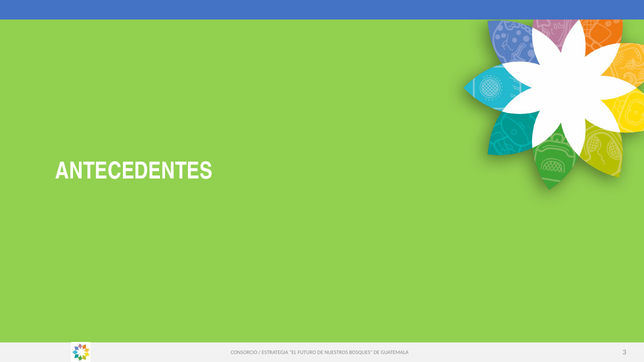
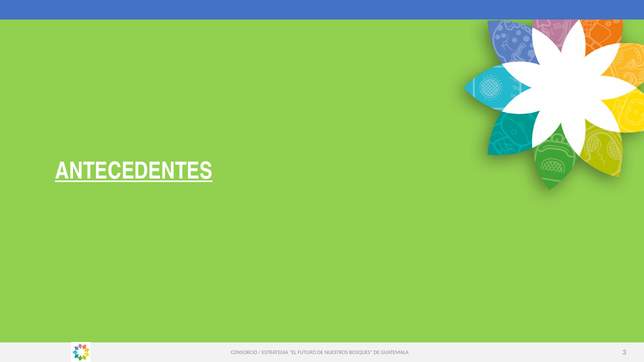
ANTECEDENTES underline: none -> present (134, 171)
